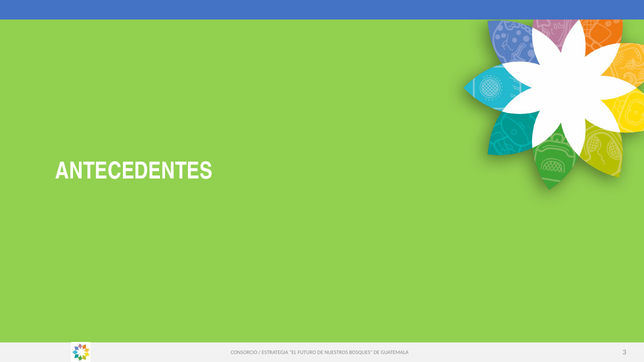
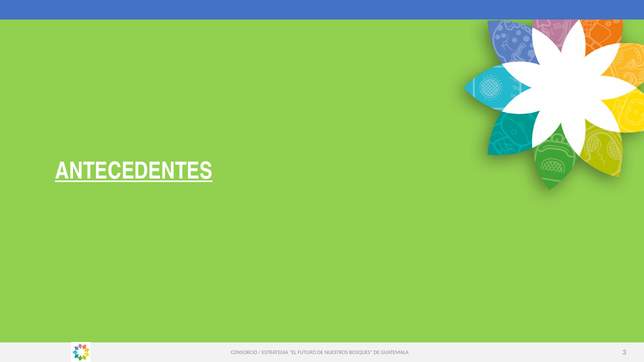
ANTECEDENTES underline: none -> present (134, 171)
